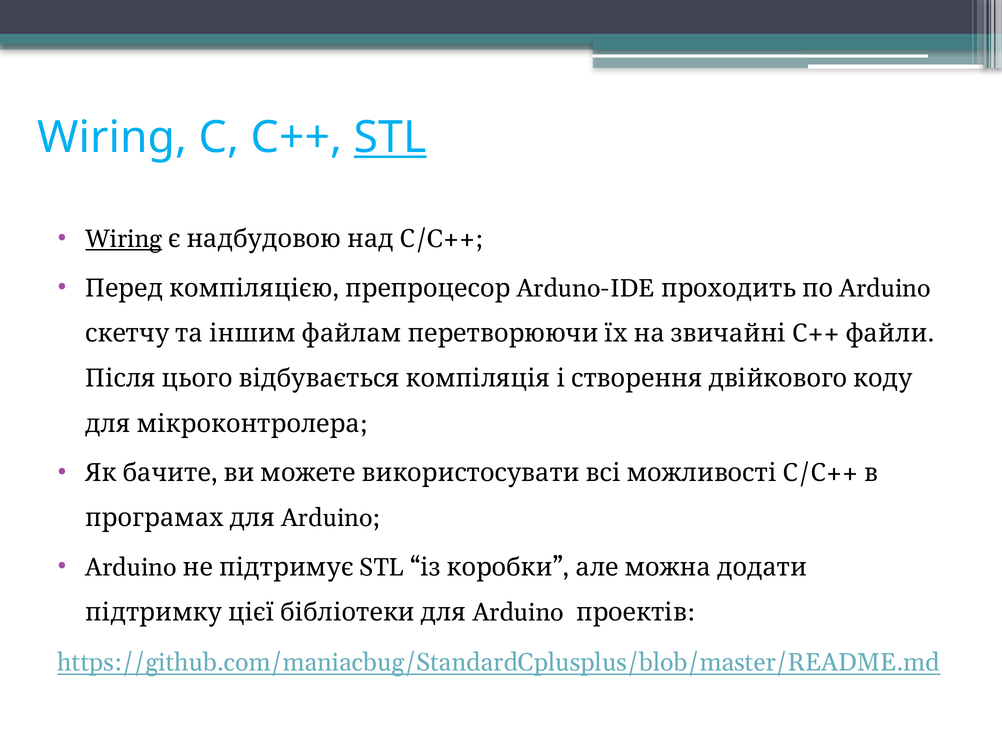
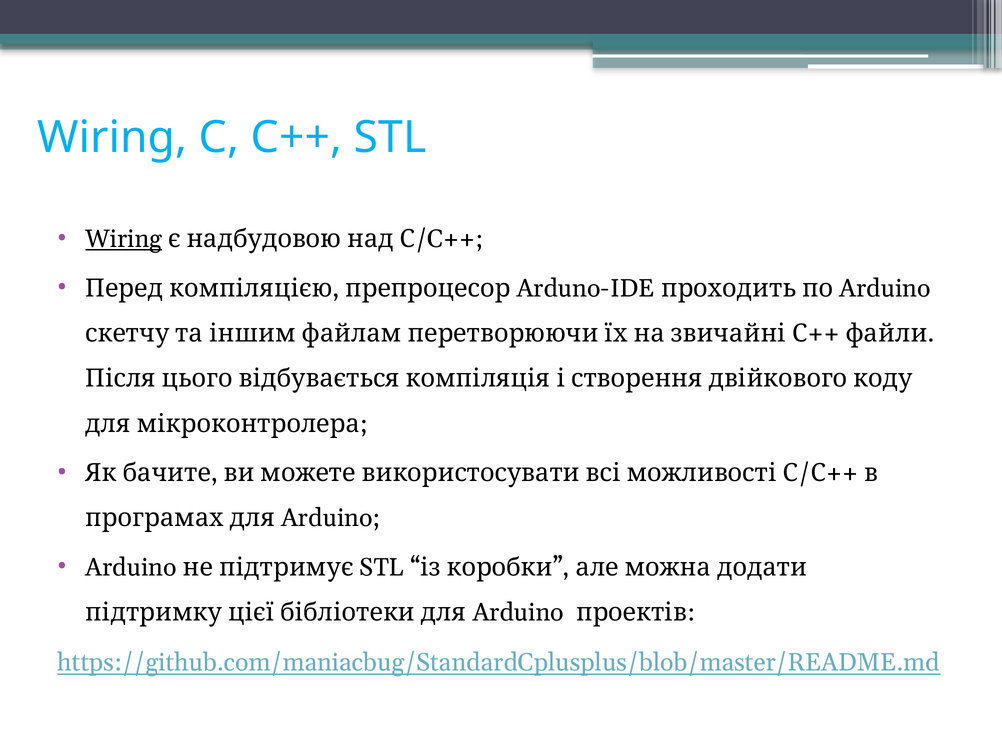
STL underline: present -> none (390, 137)
